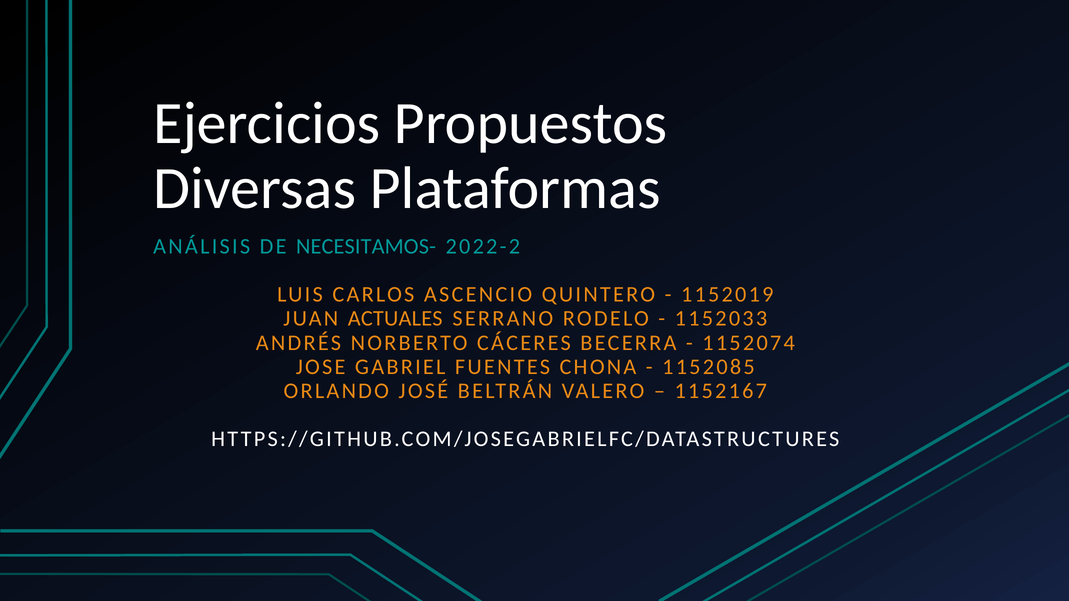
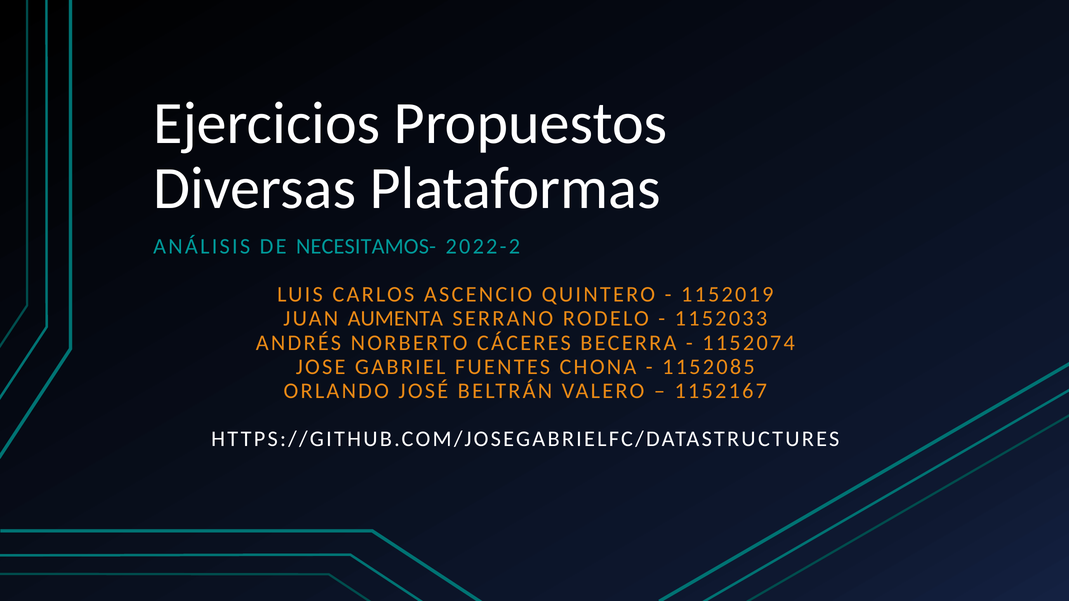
ACTUALES: ACTUALES -> AUMENTA (395, 319)
